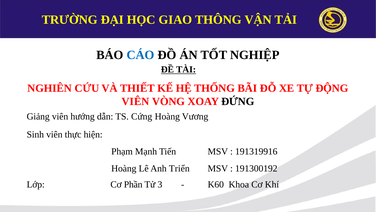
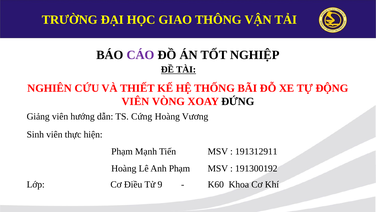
CÁO colour: blue -> purple (141, 55)
191319916: 191319916 -> 191312911 (256, 151)
Anh Triển: Triển -> Phạm (179, 168)
Phần: Phần -> Điều (133, 184)
3: 3 -> 9 (160, 184)
